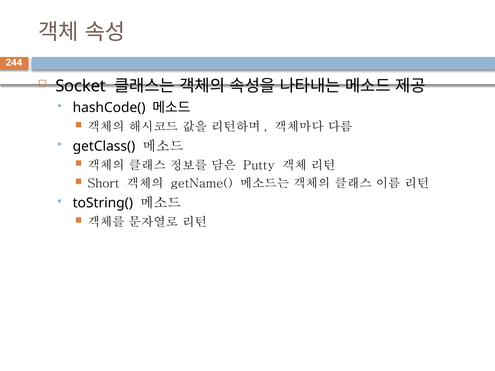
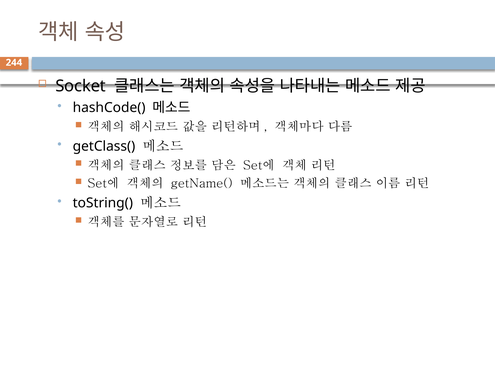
Putty: Putty -> Set에 (259, 165)
Short: Short -> Set에 (103, 184)
